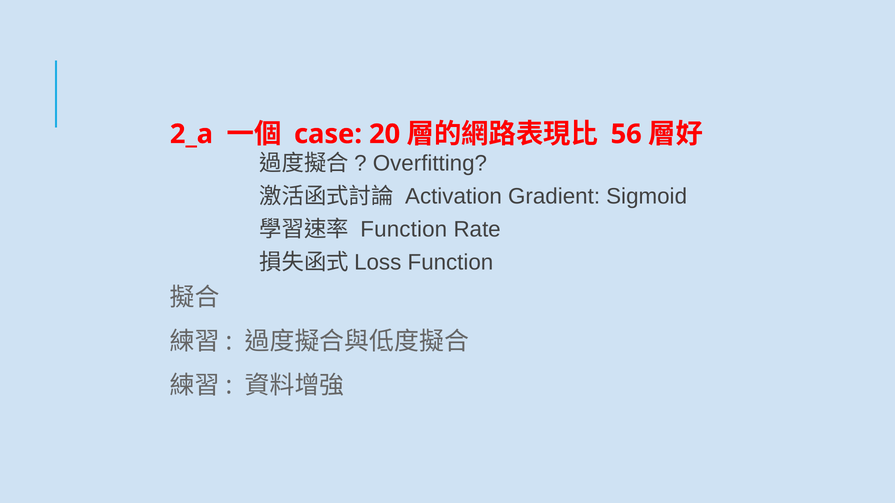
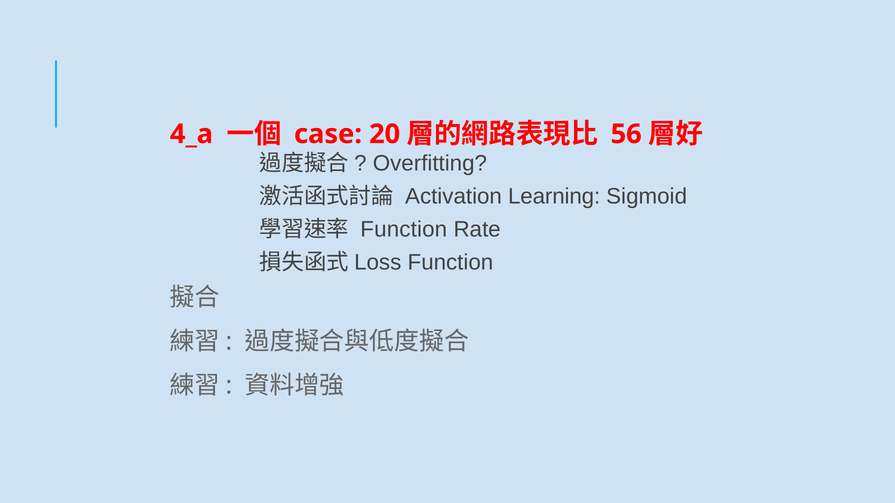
2_a: 2_a -> 4_a (191, 134)
Gradient: Gradient -> Learning (554, 197)
